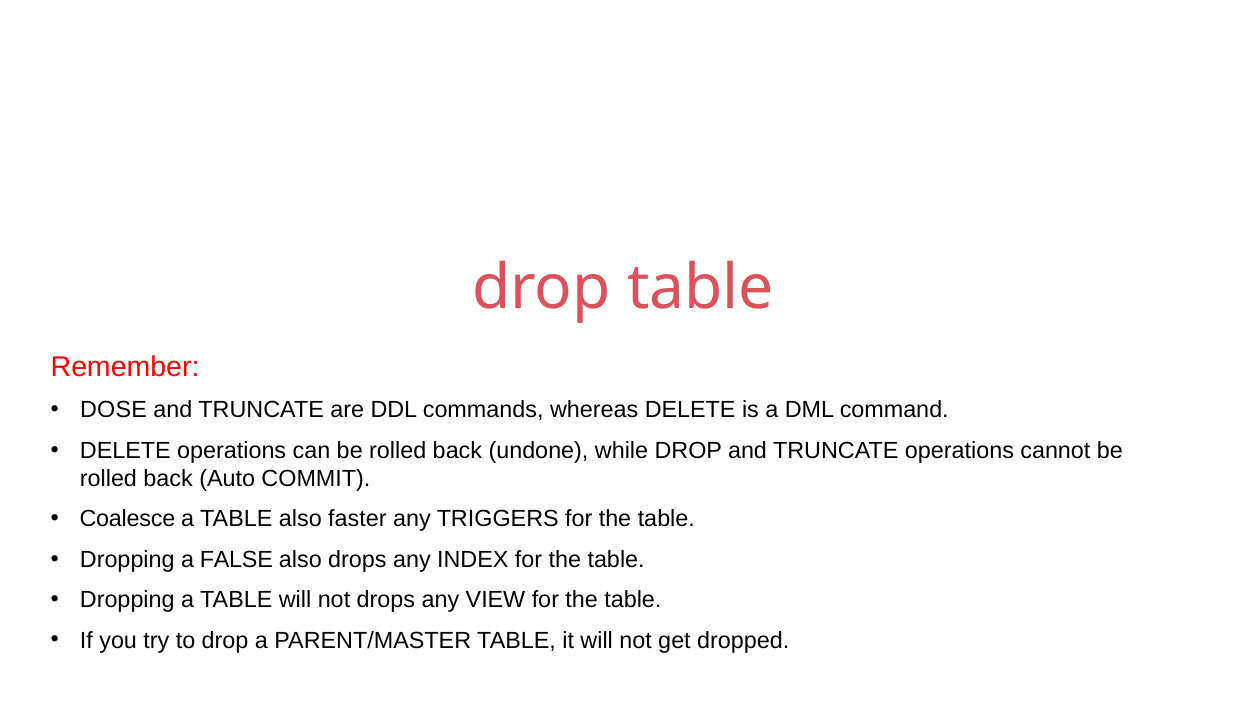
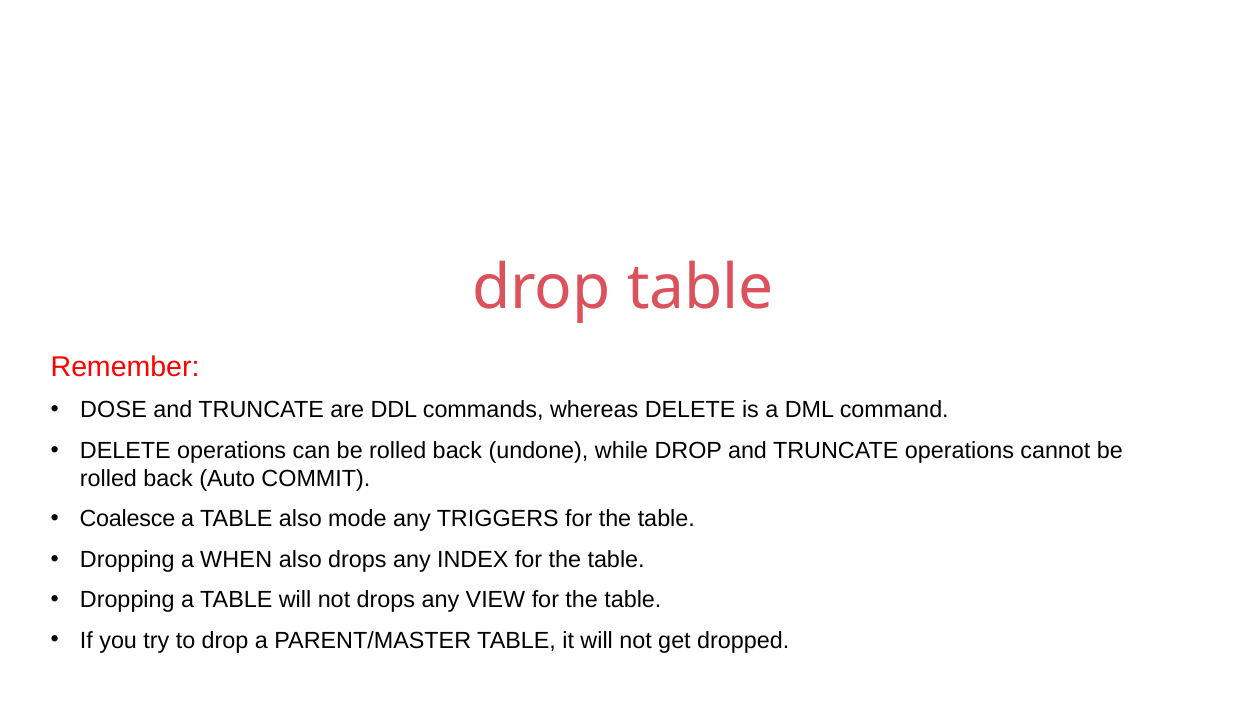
faster: faster -> mode (357, 519)
FALSE: FALSE -> WHEN (236, 559)
